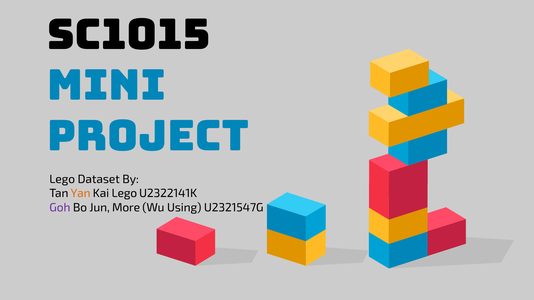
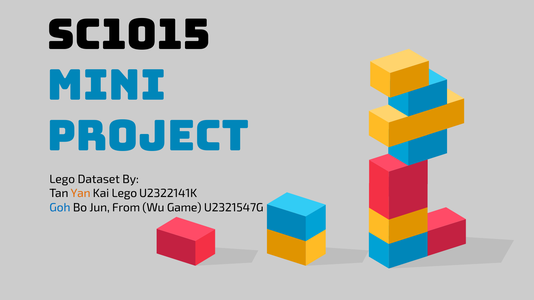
Goh colour: purple -> blue (60, 208)
More: More -> From (126, 208)
Using: Using -> Game (184, 208)
